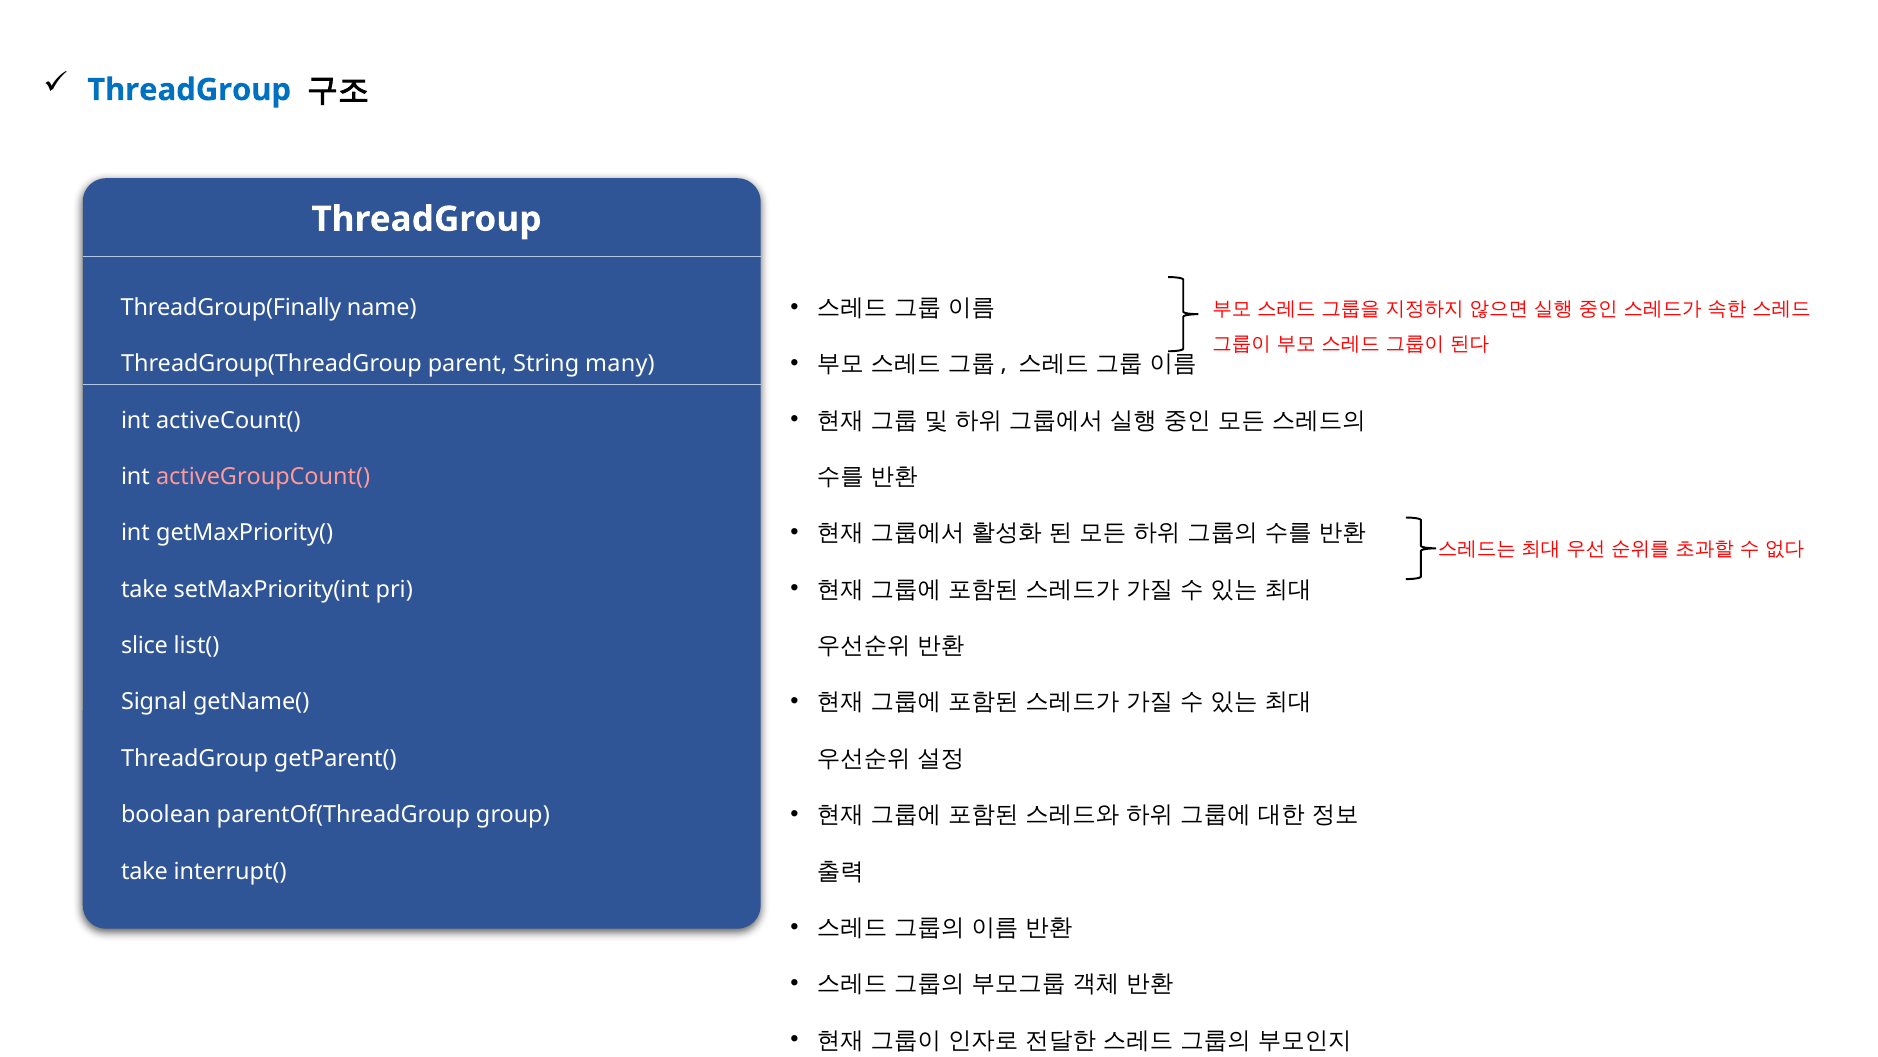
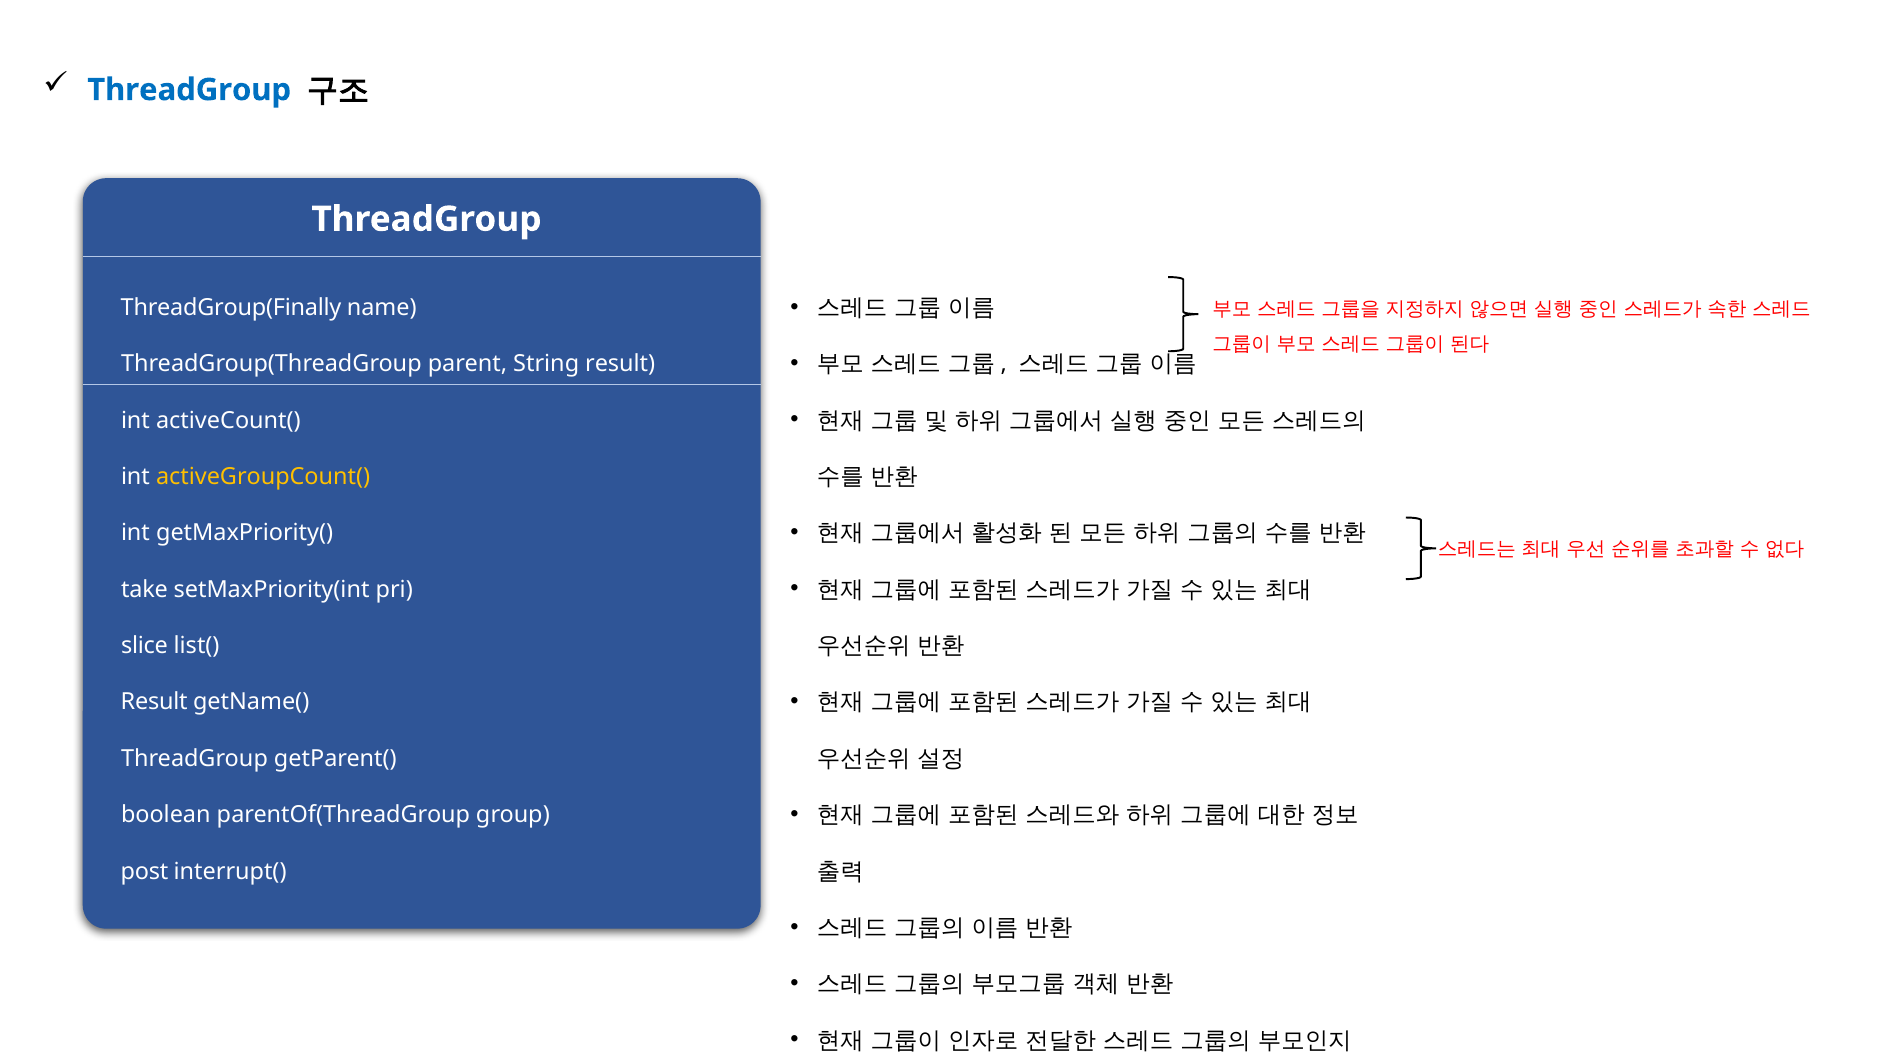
String many: many -> result (620, 364)
activeGroupCount( colour: pink -> yellow (263, 476)
Signal: Signal -> Result (154, 702)
take: take -> post (144, 871)
